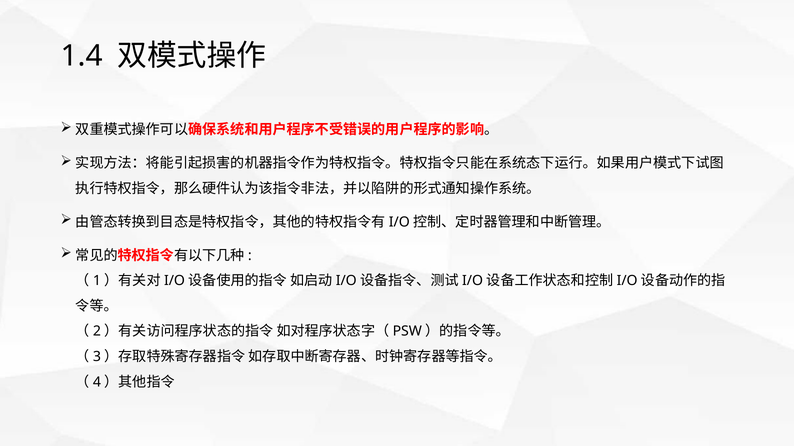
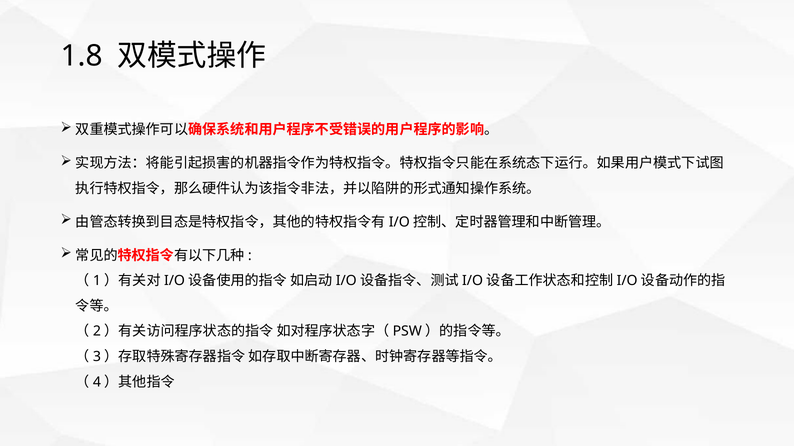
1.4: 1.4 -> 1.8 (82, 56)
